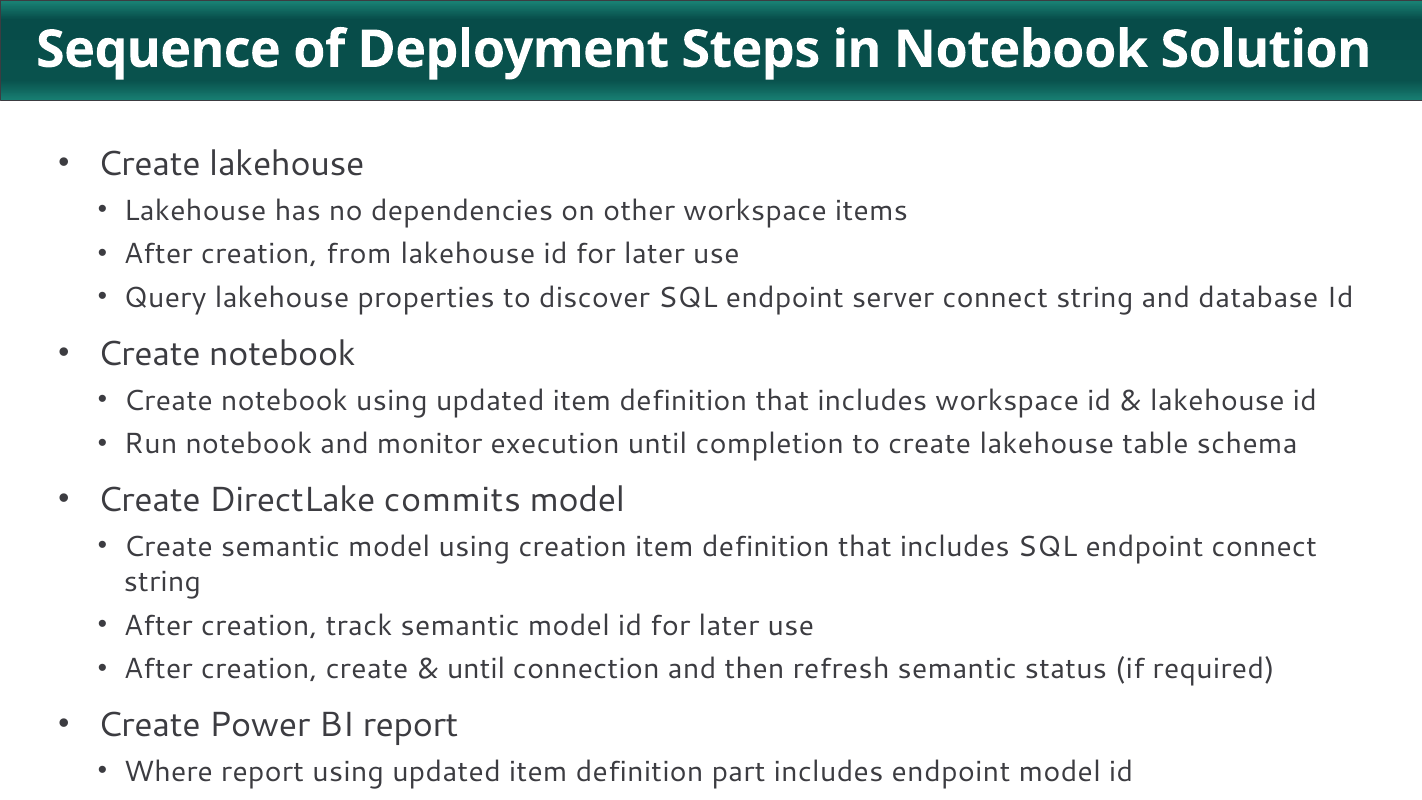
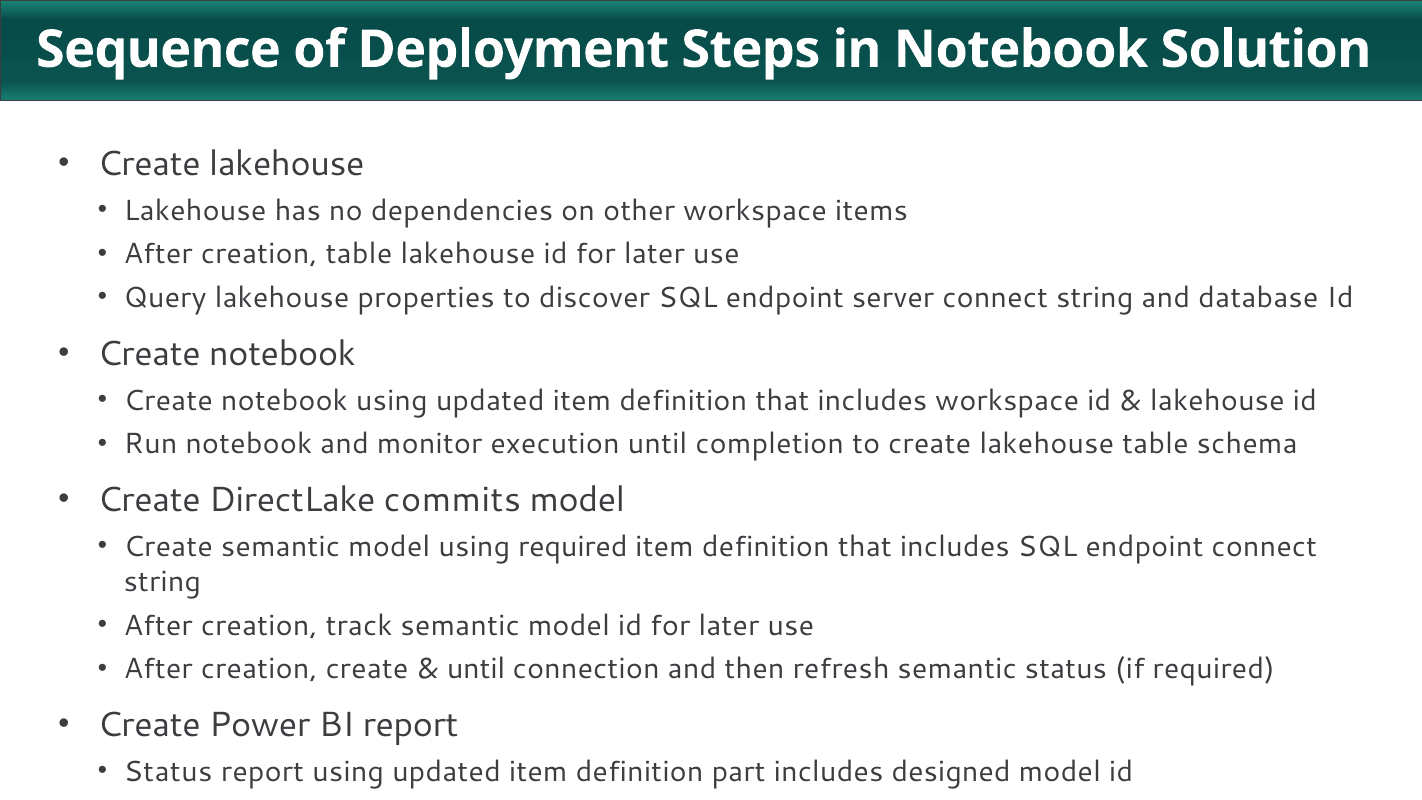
creation from: from -> table (359, 254)
using creation: creation -> required (573, 547)
Where: Where -> Status (168, 772)
includes endpoint: endpoint -> designed (951, 772)
